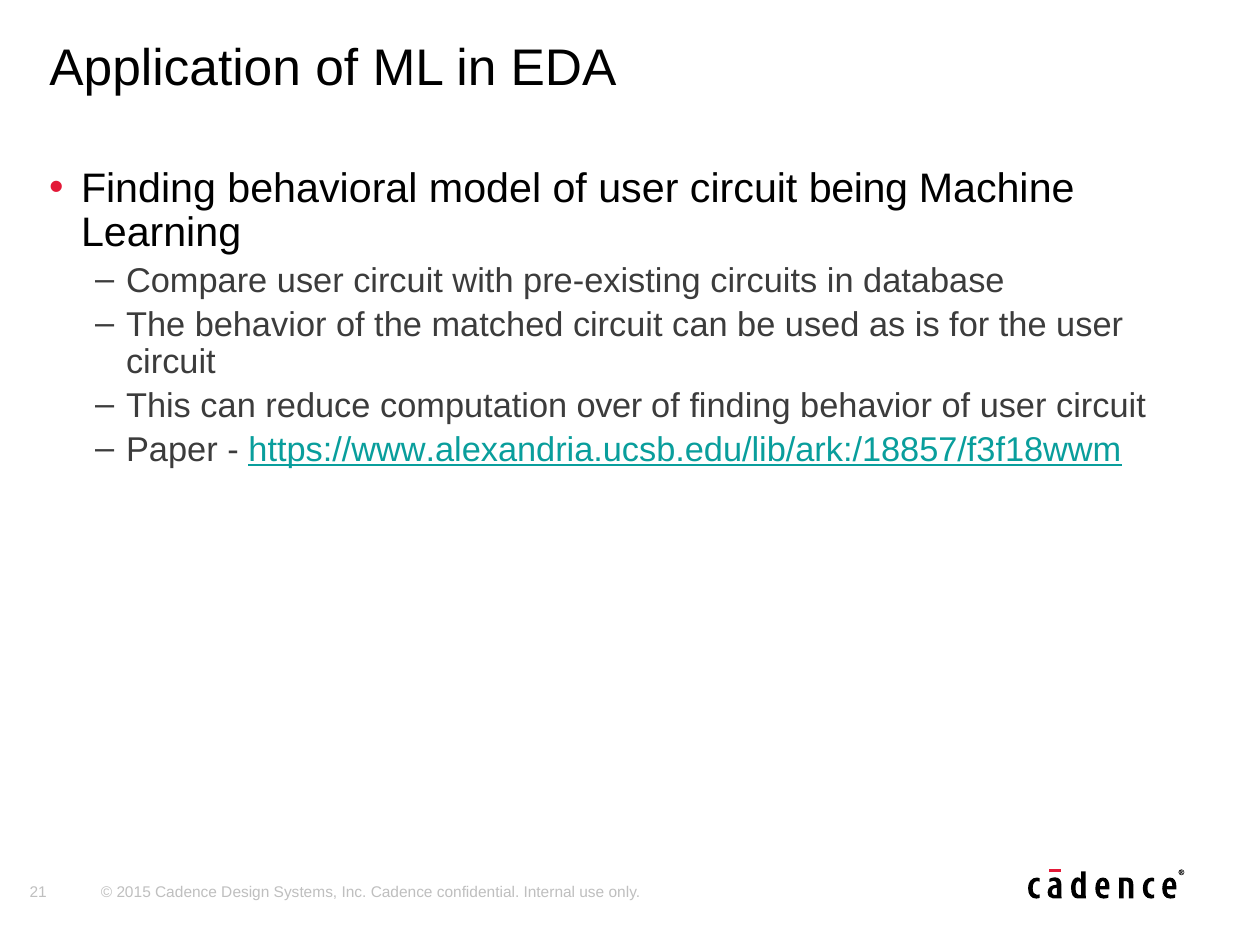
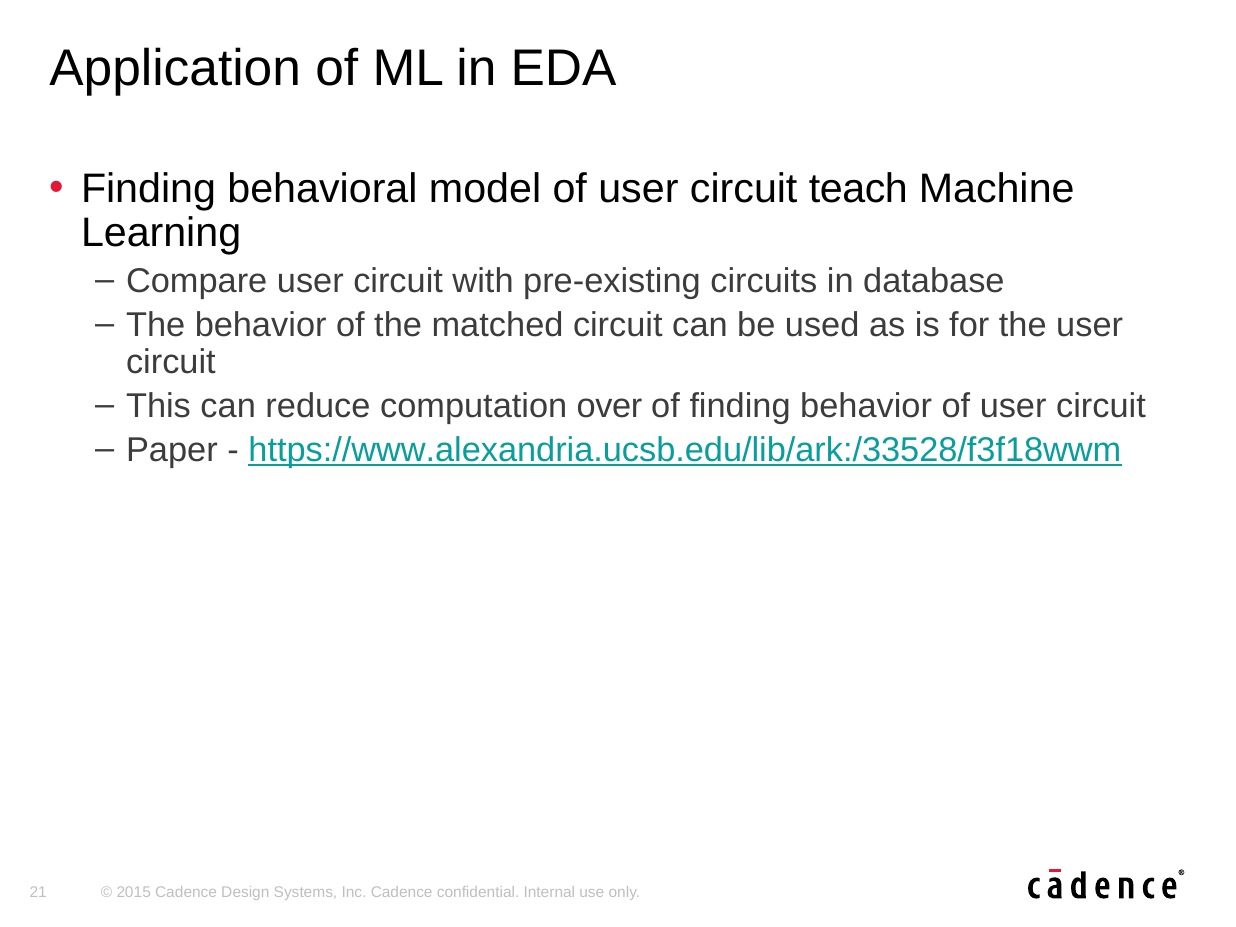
being: being -> teach (858, 189)
https://www.alexandria.ucsb.edu/lib/ark:/18857/f3f18wwm: https://www.alexandria.ucsb.edu/lib/ark:/18857/f3f18wwm -> https://www.alexandria.ucsb.edu/lib/ark:/33528/f3f18wwm (685, 450)
